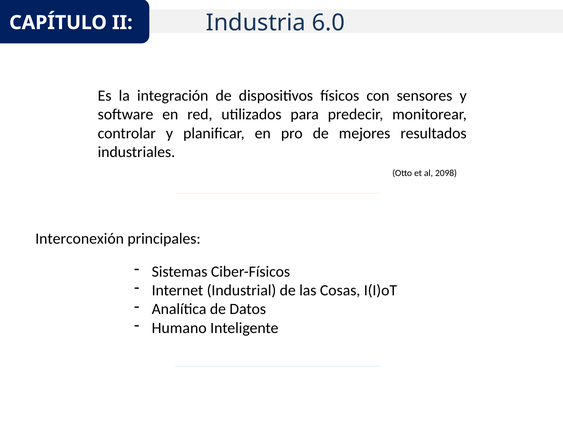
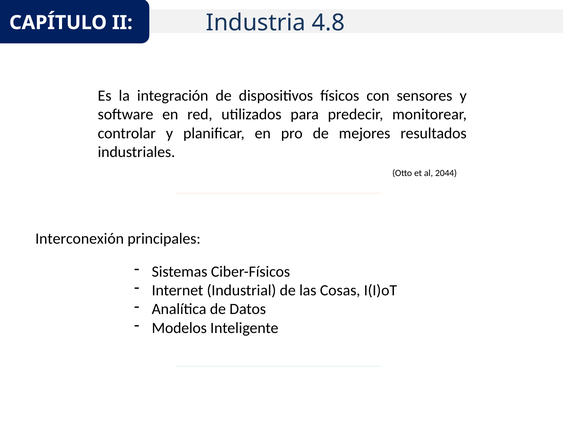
6.0: 6.0 -> 4.8 (328, 23)
2098: 2098 -> 2044 (446, 173)
Humano: Humano -> Modelos (179, 328)
